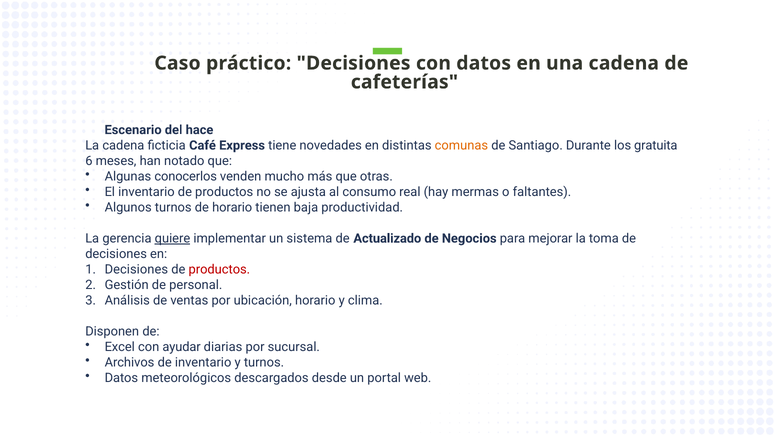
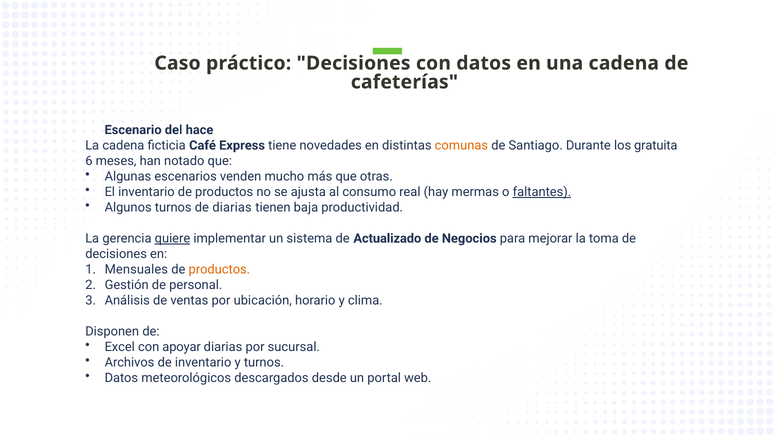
conocerlos: conocerlos -> escenarios (186, 176)
faltantes underline: none -> present (542, 192)
de horario: horario -> diarias (232, 207)
Decisiones: Decisiones -> Mensuales (136, 269)
productos colour: red -> orange (219, 269)
ayudar: ayudar -> apoyar (182, 347)
